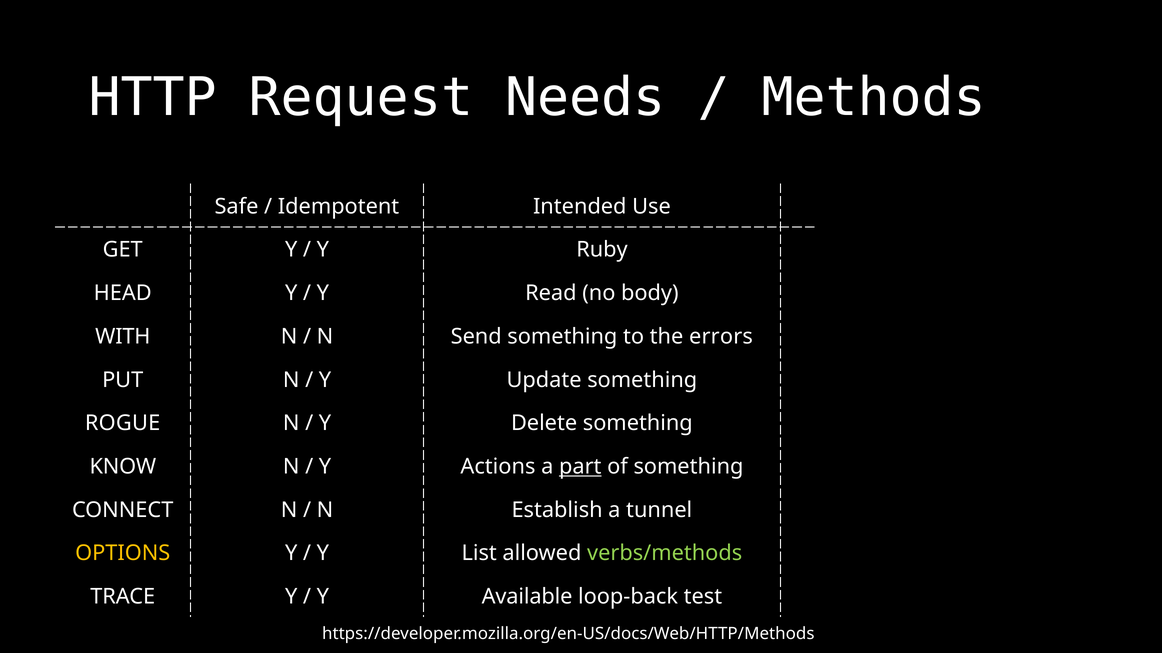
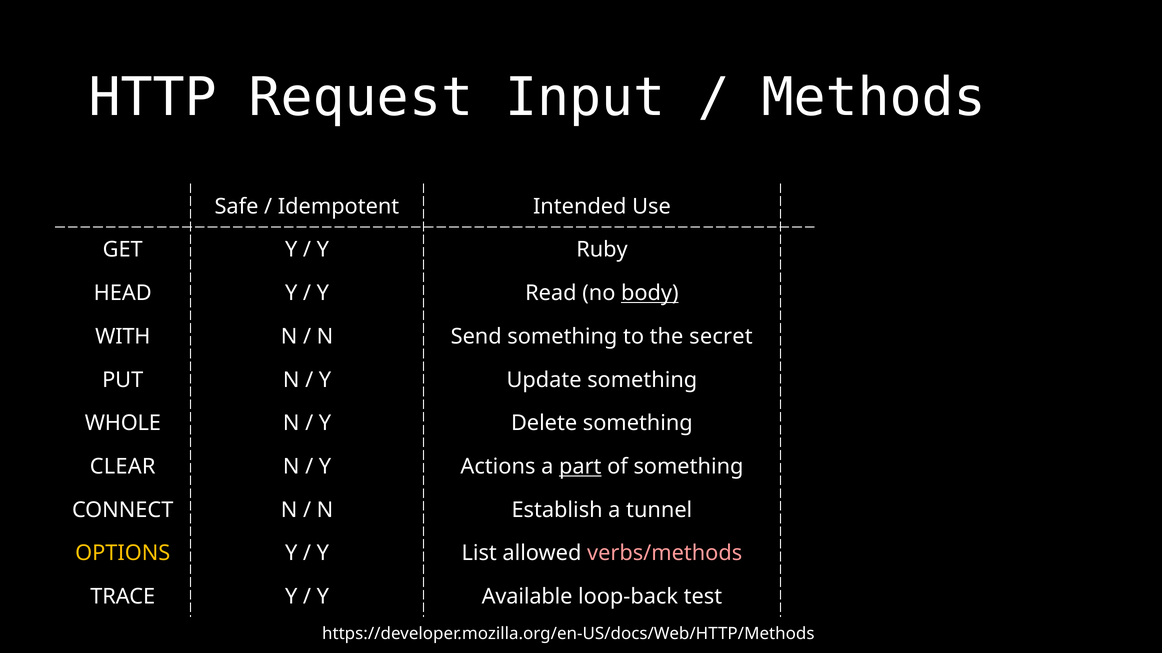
Needs: Needs -> Input (585, 98)
body underline: none -> present (650, 293)
errors: errors -> secret (721, 337)
ROGUE: ROGUE -> WHOLE (123, 424)
KNOW: KNOW -> CLEAR (123, 467)
verbs/methods colour: light green -> pink (665, 554)
